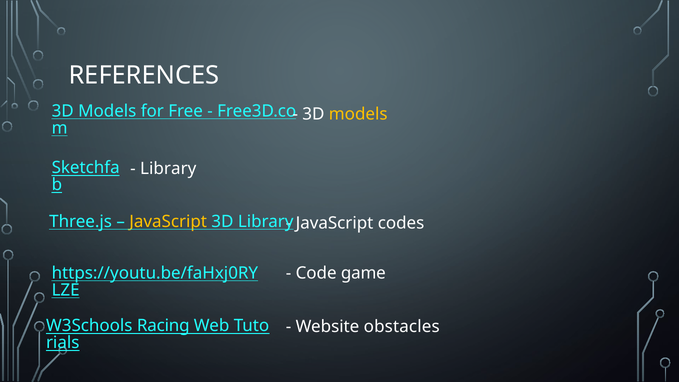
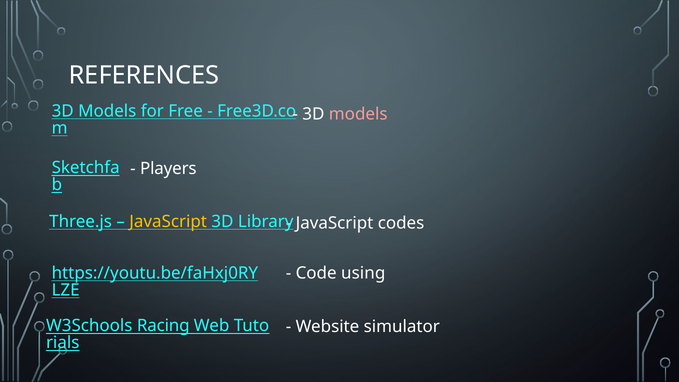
models colour: yellow -> pink (358, 114)
Library: Library -> Players (168, 169)
game: game -> using (363, 273)
obstacles: obstacles -> simulator (402, 327)
